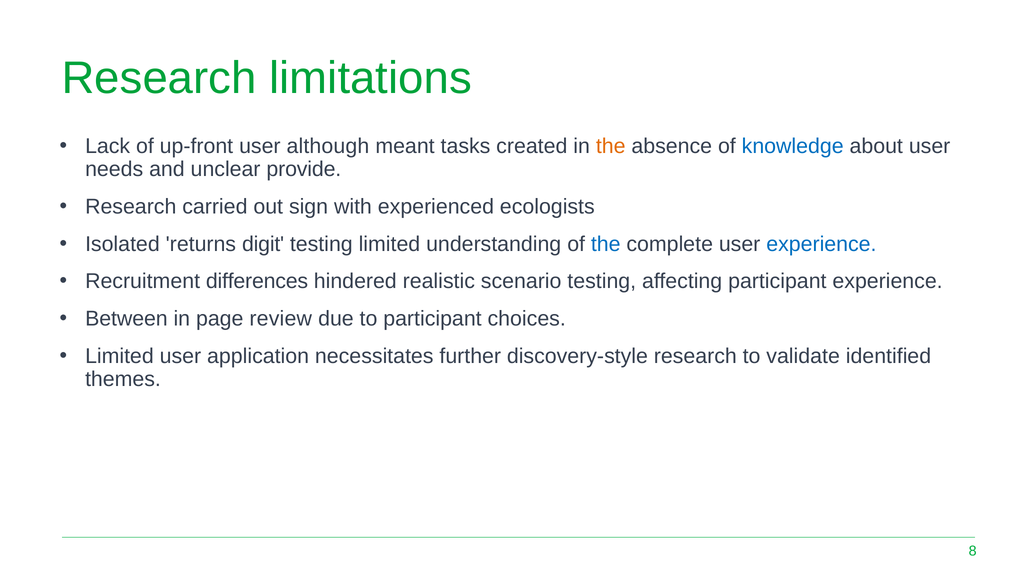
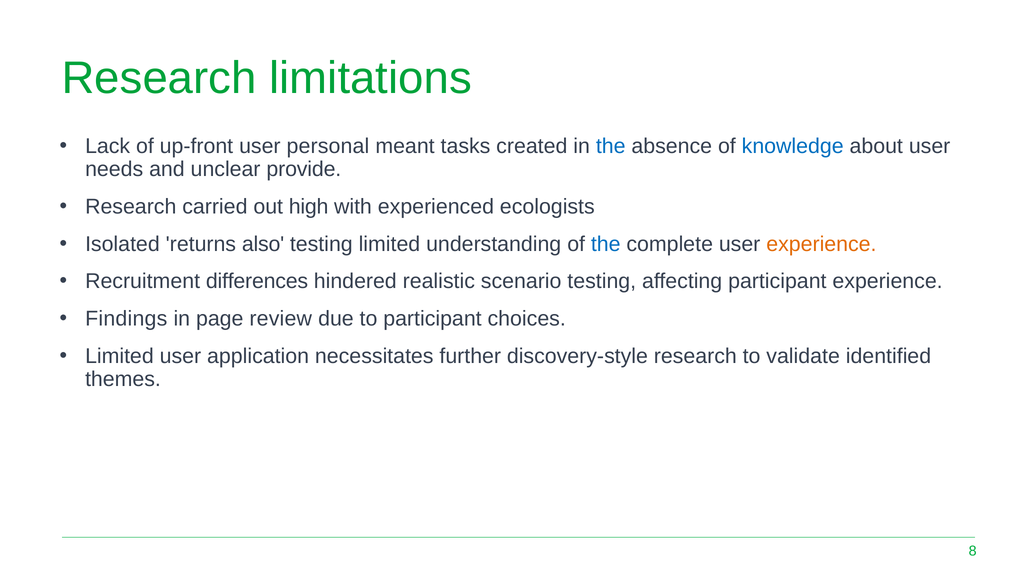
although: although -> personal (328, 146)
the colour: orange -> blue (611, 146)
sign: sign -> high (309, 206)
digit: digit -> also (263, 244)
experience colour: blue -> orange (821, 244)
Between: Between -> Findings (126, 318)
